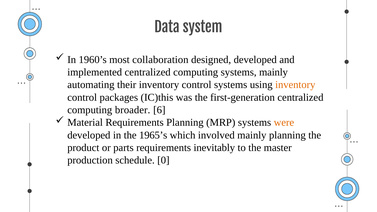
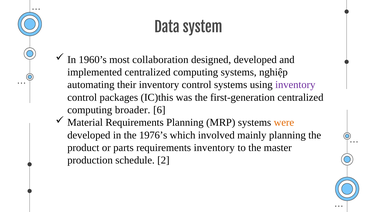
systems mainly: mainly -> nghiệp (273, 72)
inventory colour: orange -> purple (295, 85)
1965’s: 1965’s -> 1976’s (153, 135)
requirements inevitably: inevitably -> inventory (214, 148)
0: 0 -> 2 (163, 160)
